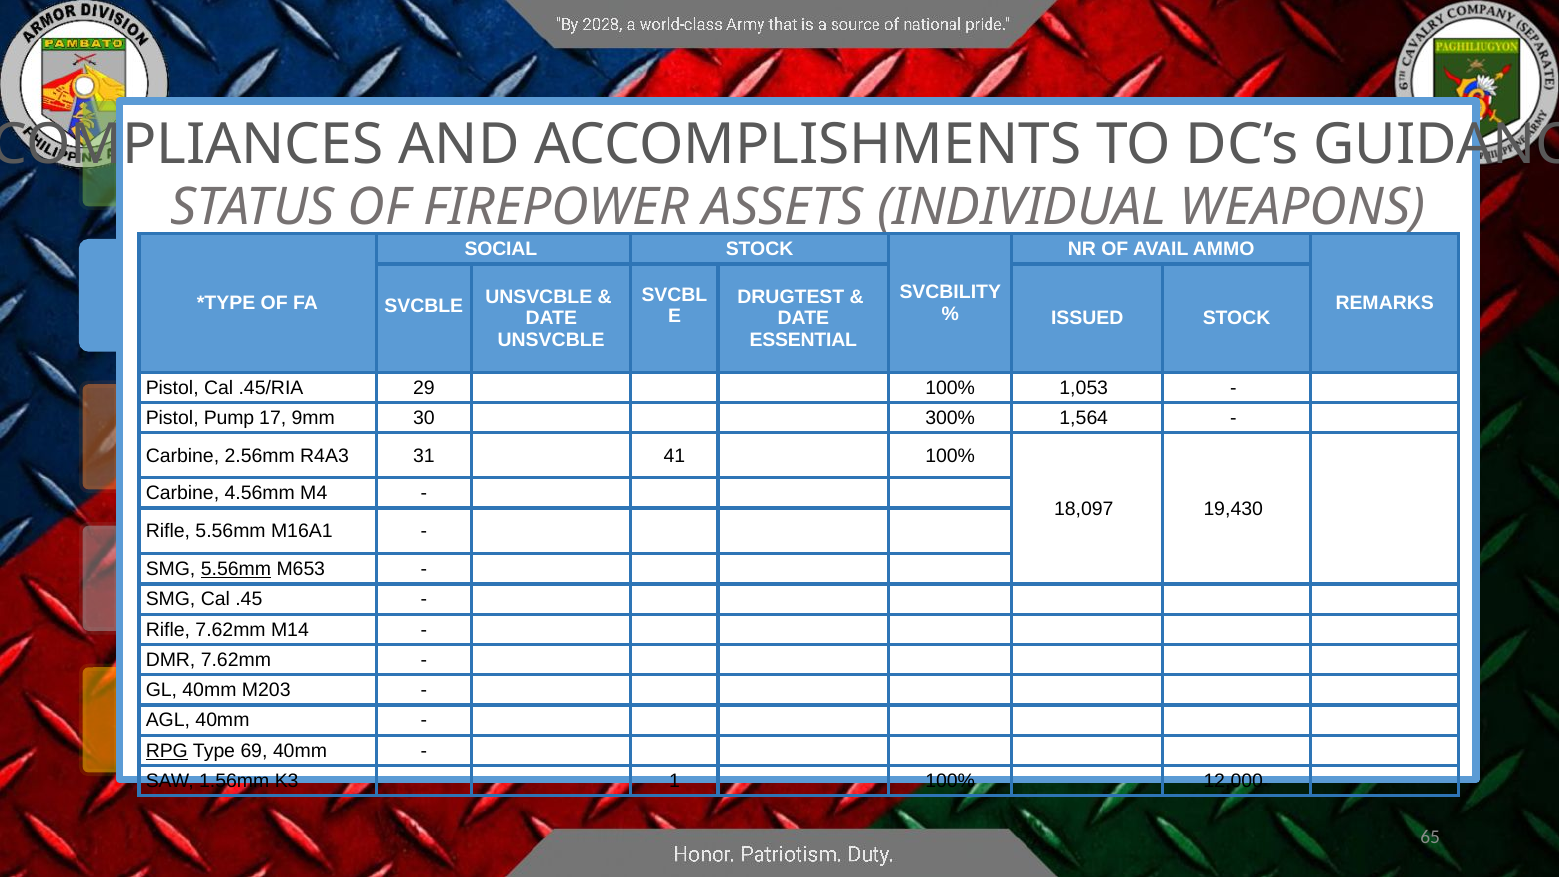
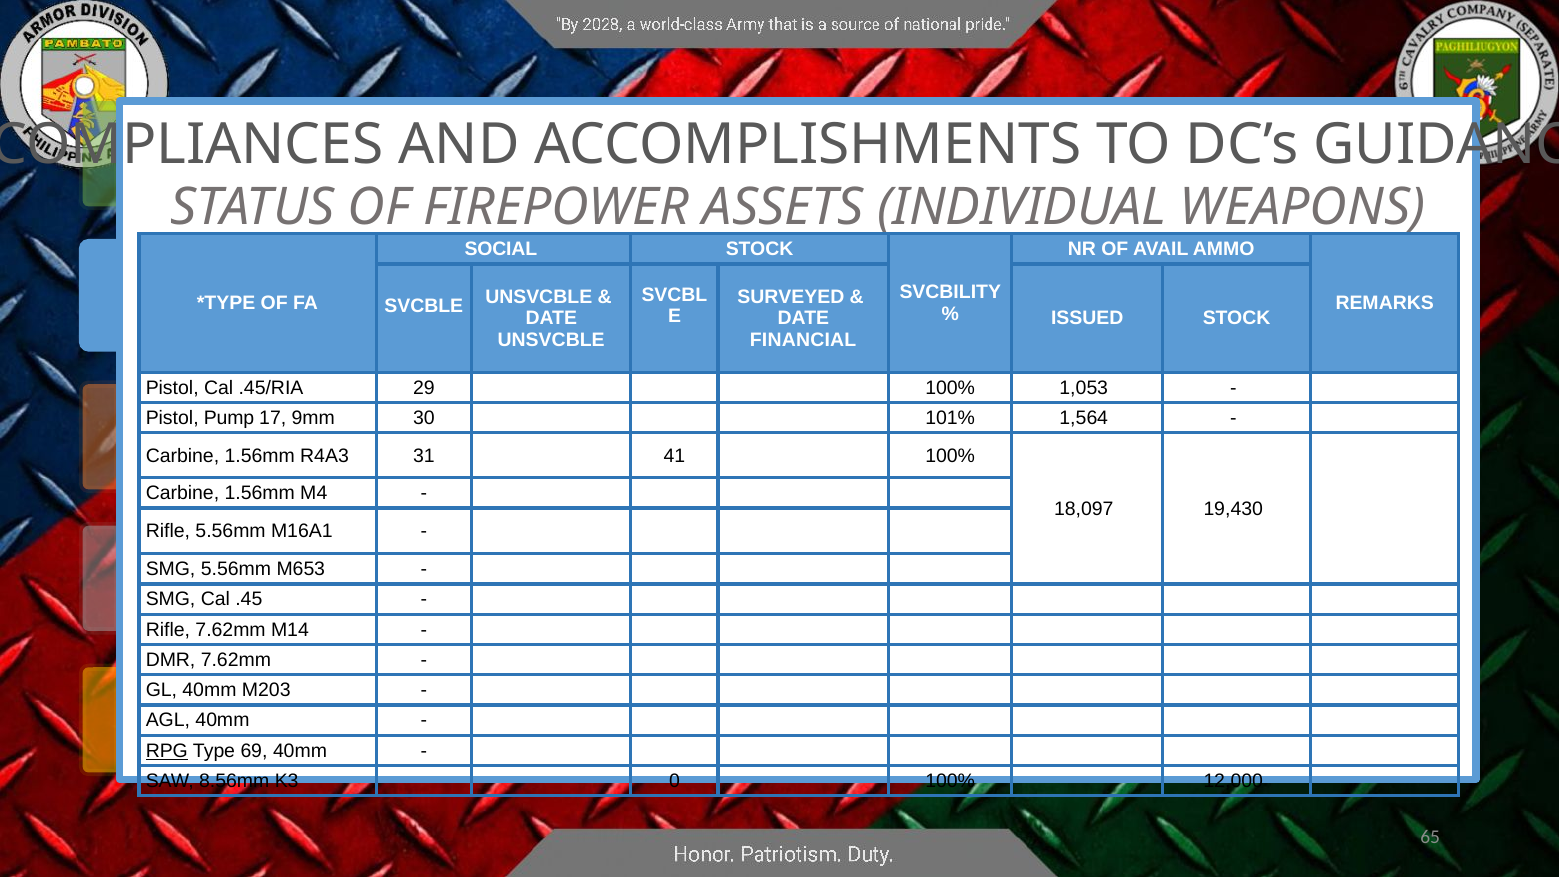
DRUGTEST: DRUGTEST -> SURVEYED (791, 297)
ESSENTIAL: ESSENTIAL -> FINANCIAL (803, 340)
300%: 300% -> 101% (950, 418)
2.56mm: 2.56mm -> 1.56mm (260, 456)
4.56mm: 4.56mm -> 1.56mm (260, 493)
5.56mm underline: present -> none (236, 569)
1.56mm: 1.56mm -> 8.56mm (234, 781)
1: 1 -> 0 (675, 781)
